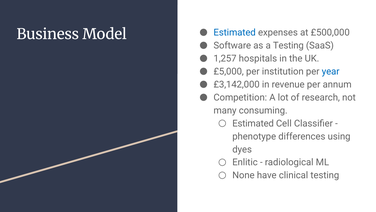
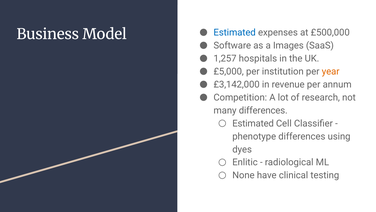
a Testing: Testing -> Images (288, 45)
year colour: blue -> orange (331, 71)
many consuming: consuming -> differences (263, 110)
